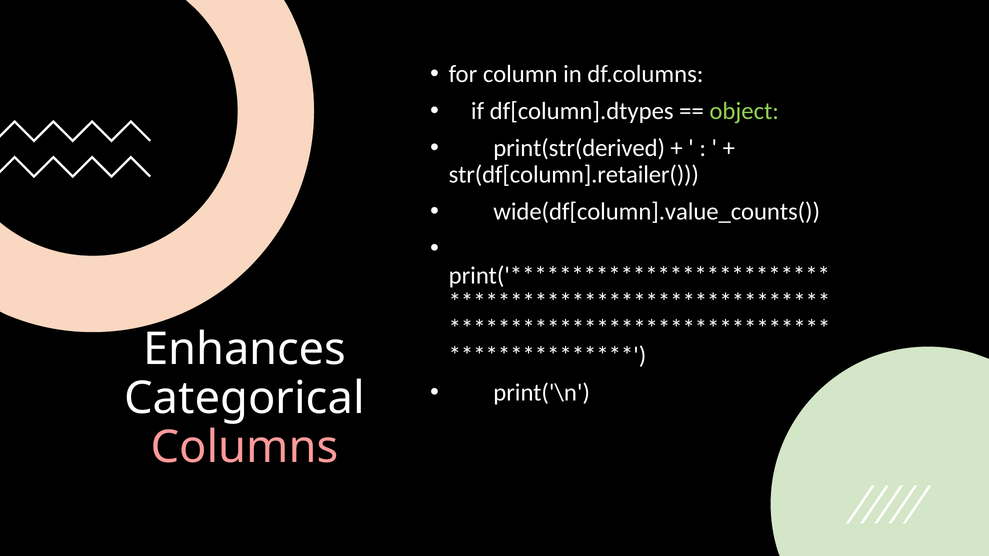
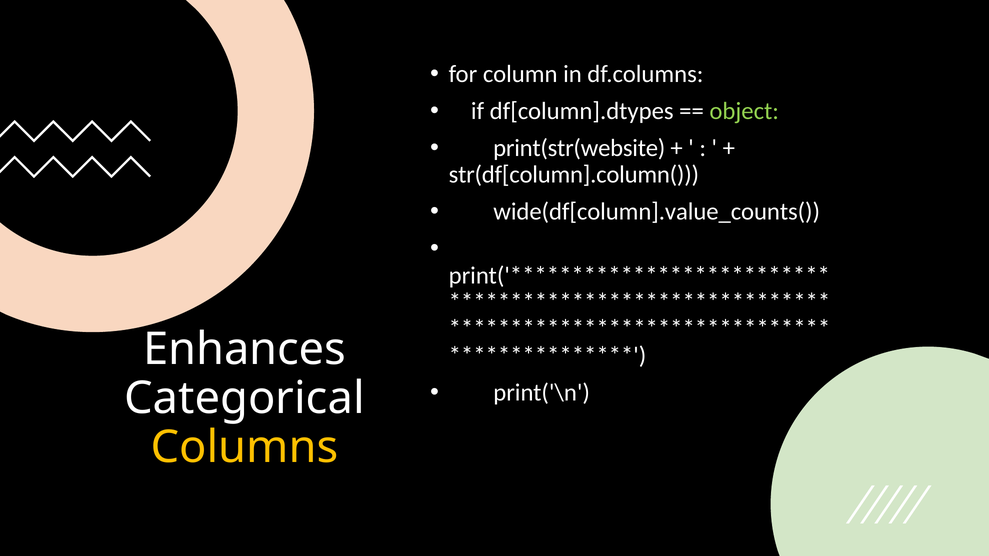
print(str(derived: print(str(derived -> print(str(website (579, 148)
str(df[column].retailer(: str(df[column].retailer( -> str(df[column].column( (574, 175)
Columns colour: pink -> yellow (244, 447)
